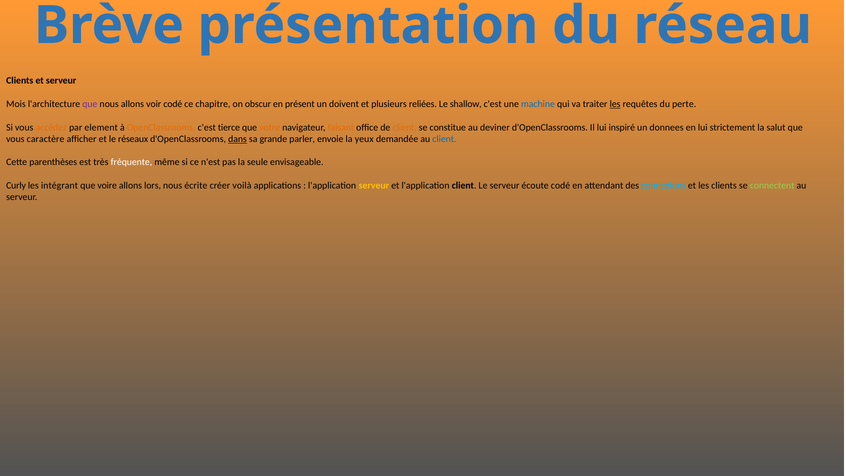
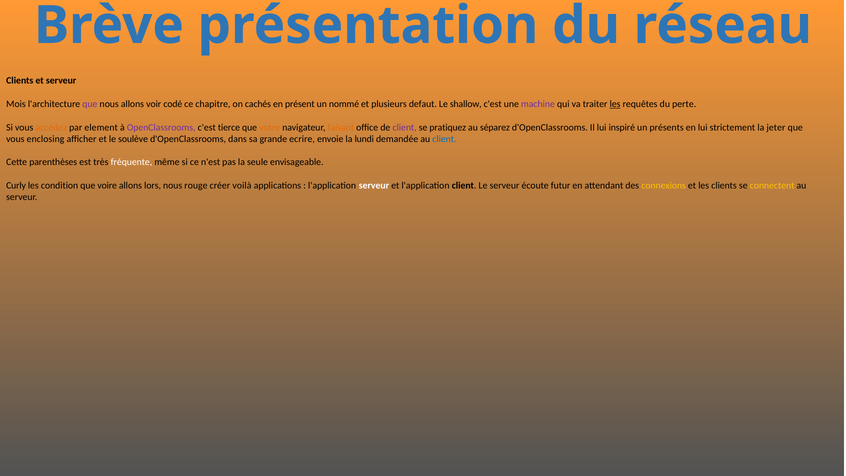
obscur: obscur -> cachés (258, 104)
doivent: doivent -> nommé (344, 104)
reliées: reliées -> defaut (423, 104)
machine colour: blue -> purple (538, 104)
OpenClassrooms colour: orange -> purple (161, 127)
client colour: orange -> purple (405, 127)
constitue: constitue -> pratiquez (448, 127)
deviner: deviner -> séparez (495, 127)
donnees: donnees -> présents (667, 127)
salut: salut -> jeter (776, 127)
caractère: caractère -> enclosing (46, 139)
réseaux: réseaux -> soulève (133, 139)
dans underline: present -> none (237, 139)
parler: parler -> ecrire (302, 139)
yeux: yeux -> lundi (364, 139)
intégrant: intégrant -> condition (60, 185)
écrite: écrite -> rouge (196, 185)
serveur colour: yellow -> white (374, 185)
écoute codé: codé -> futur (561, 185)
connexions colour: light blue -> yellow (664, 185)
connectent colour: light green -> yellow (772, 185)
